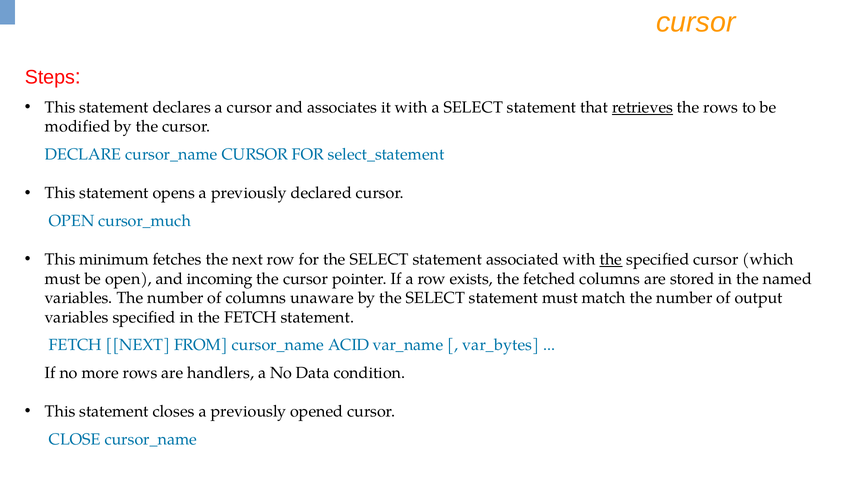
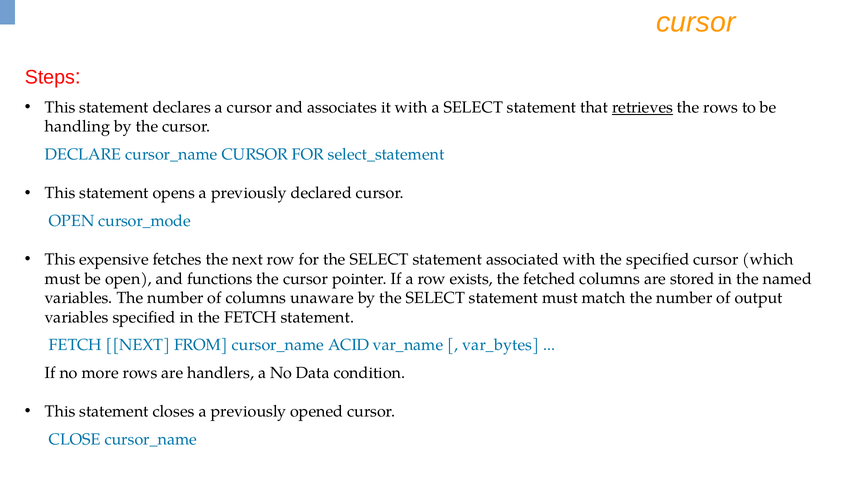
modified: modified -> handling (78, 127)
cursor_much: cursor_much -> cursor_mode (145, 221)
minimum: minimum -> expensive (114, 260)
the underline: present -> none (611, 260)
incoming: incoming -> functions (220, 279)
